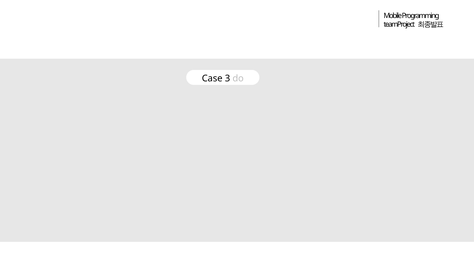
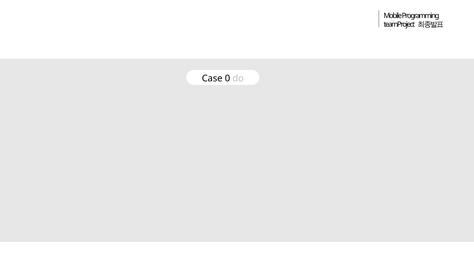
3: 3 -> 0 (228, 78)
